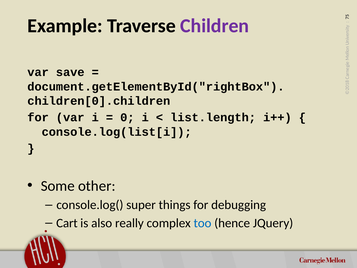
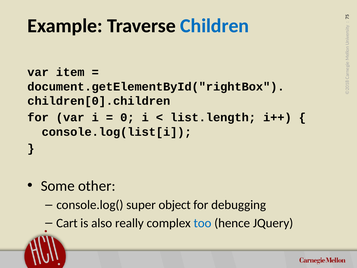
Children colour: purple -> blue (215, 26)
save: save -> item (70, 72)
things: things -> object (175, 205)
